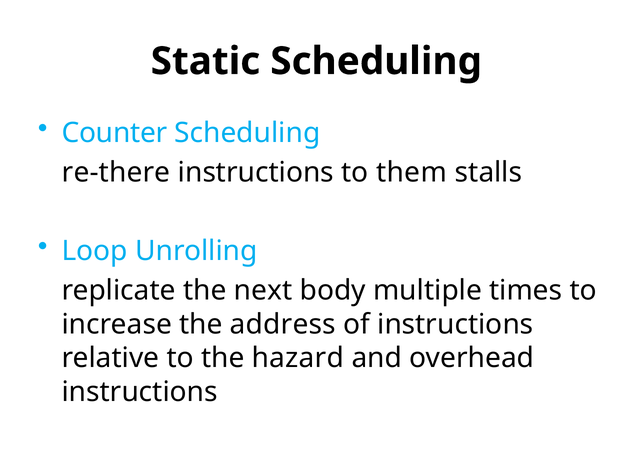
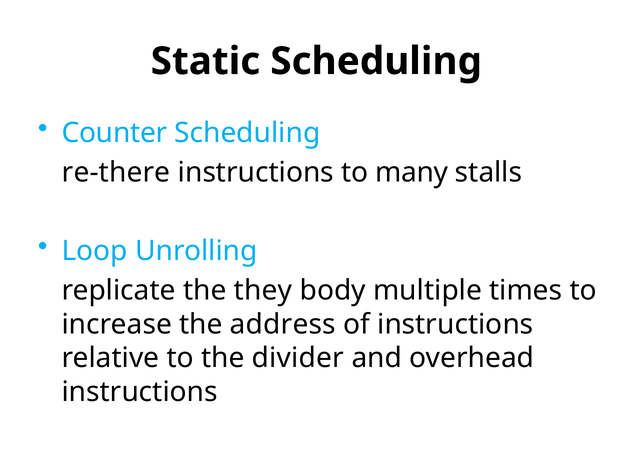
them: them -> many (412, 172)
next: next -> they (263, 290)
hazard: hazard -> divider (298, 358)
